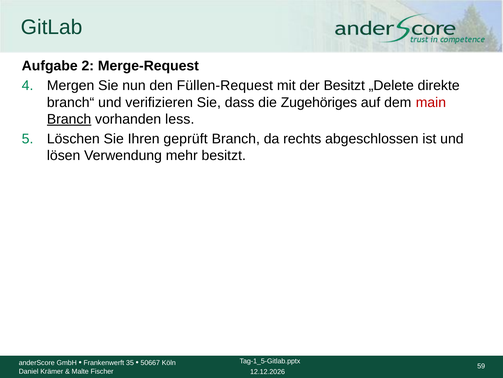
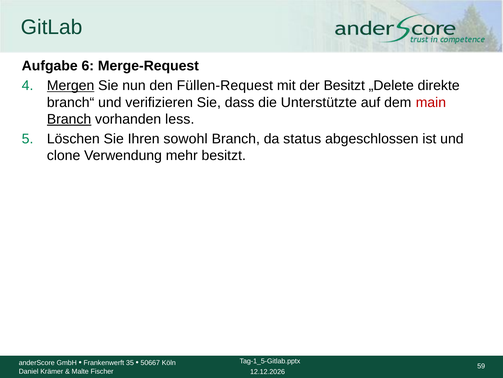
2: 2 -> 6 (88, 66)
Mergen underline: none -> present (71, 85)
Zugehöriges: Zugehöriges -> Unterstützte (319, 102)
geprüft: geprüft -> sowohl (186, 139)
rechts: rechts -> status (302, 139)
lösen: lösen -> clone (64, 155)
